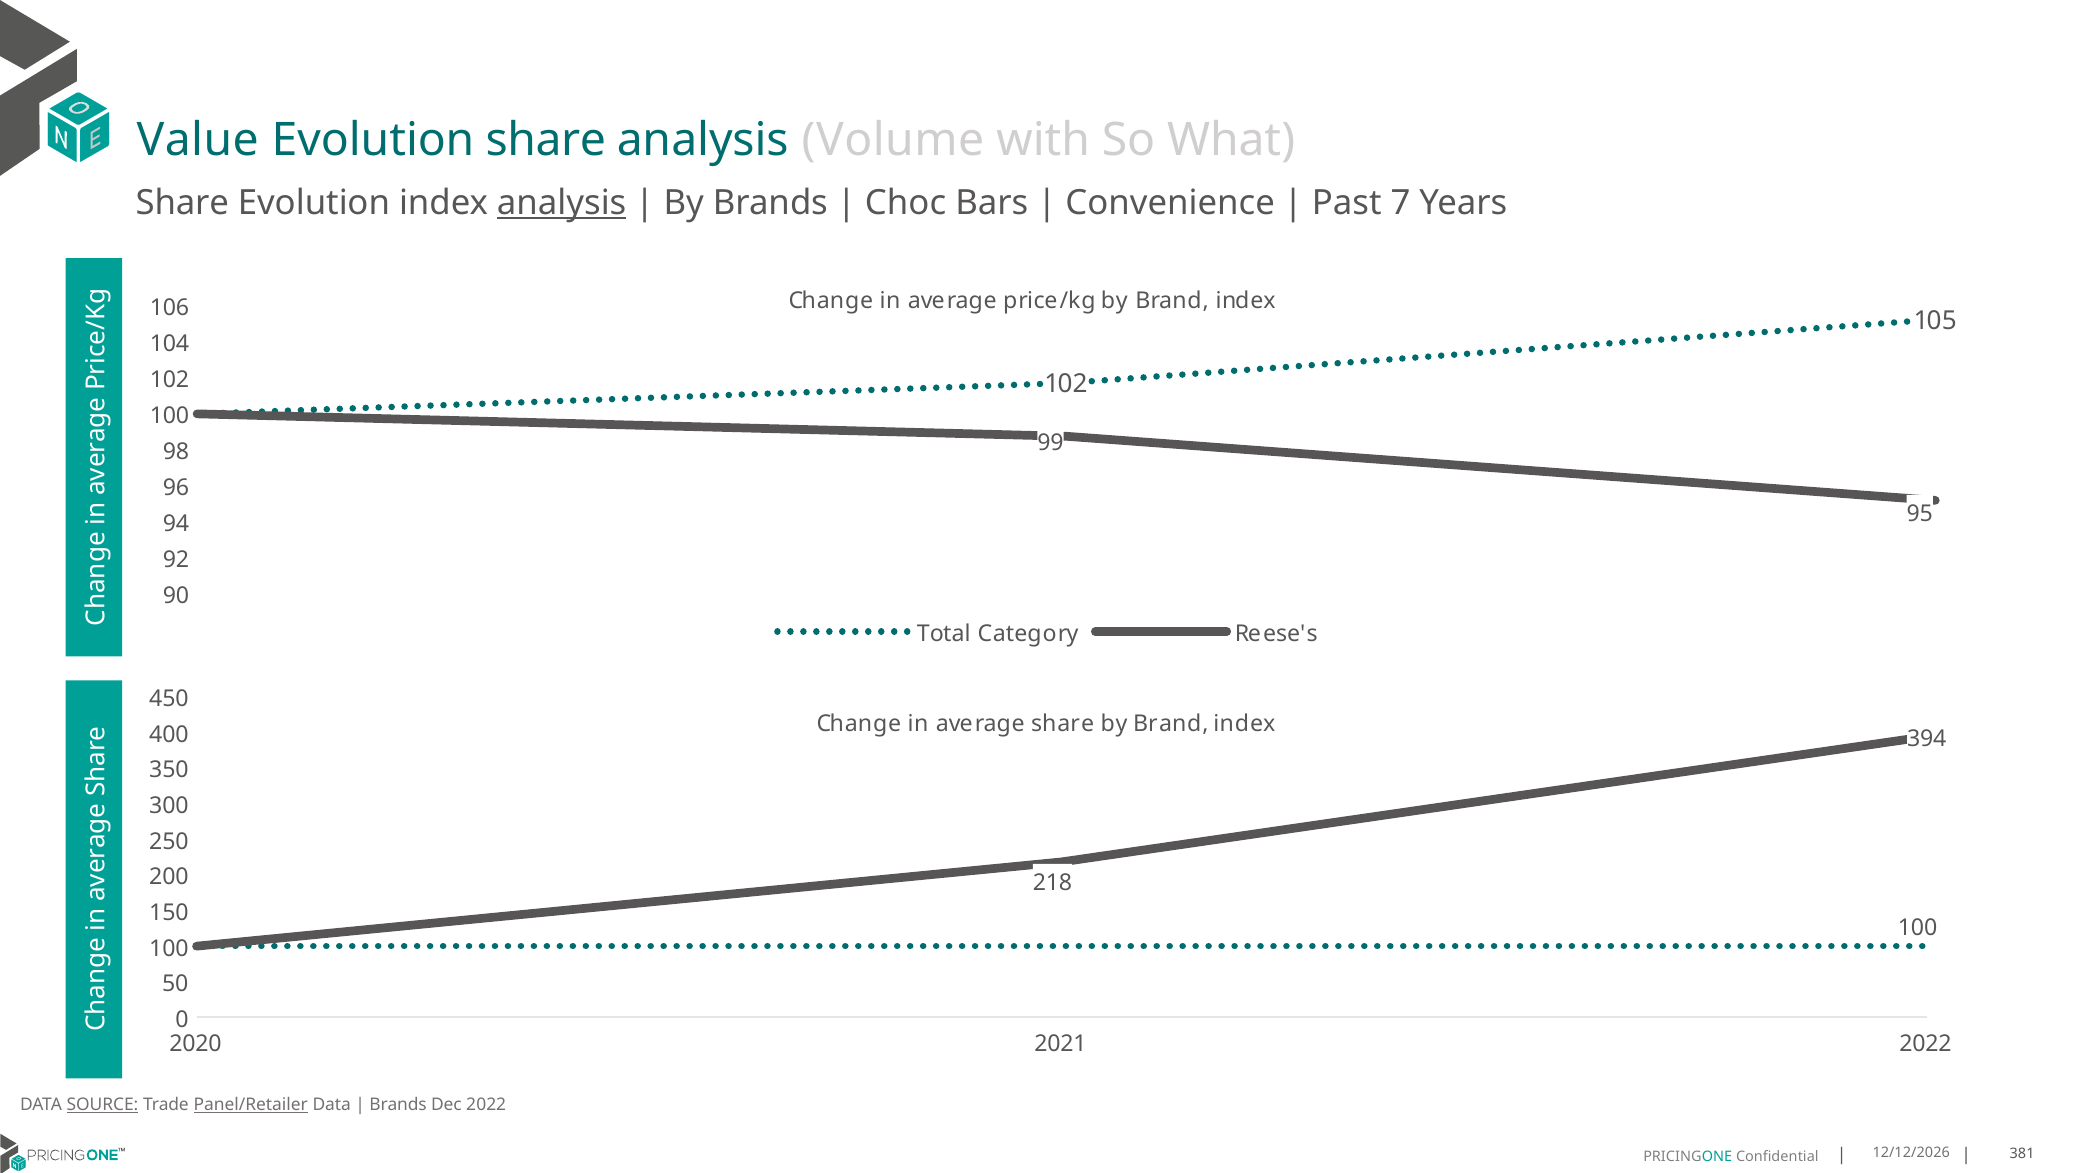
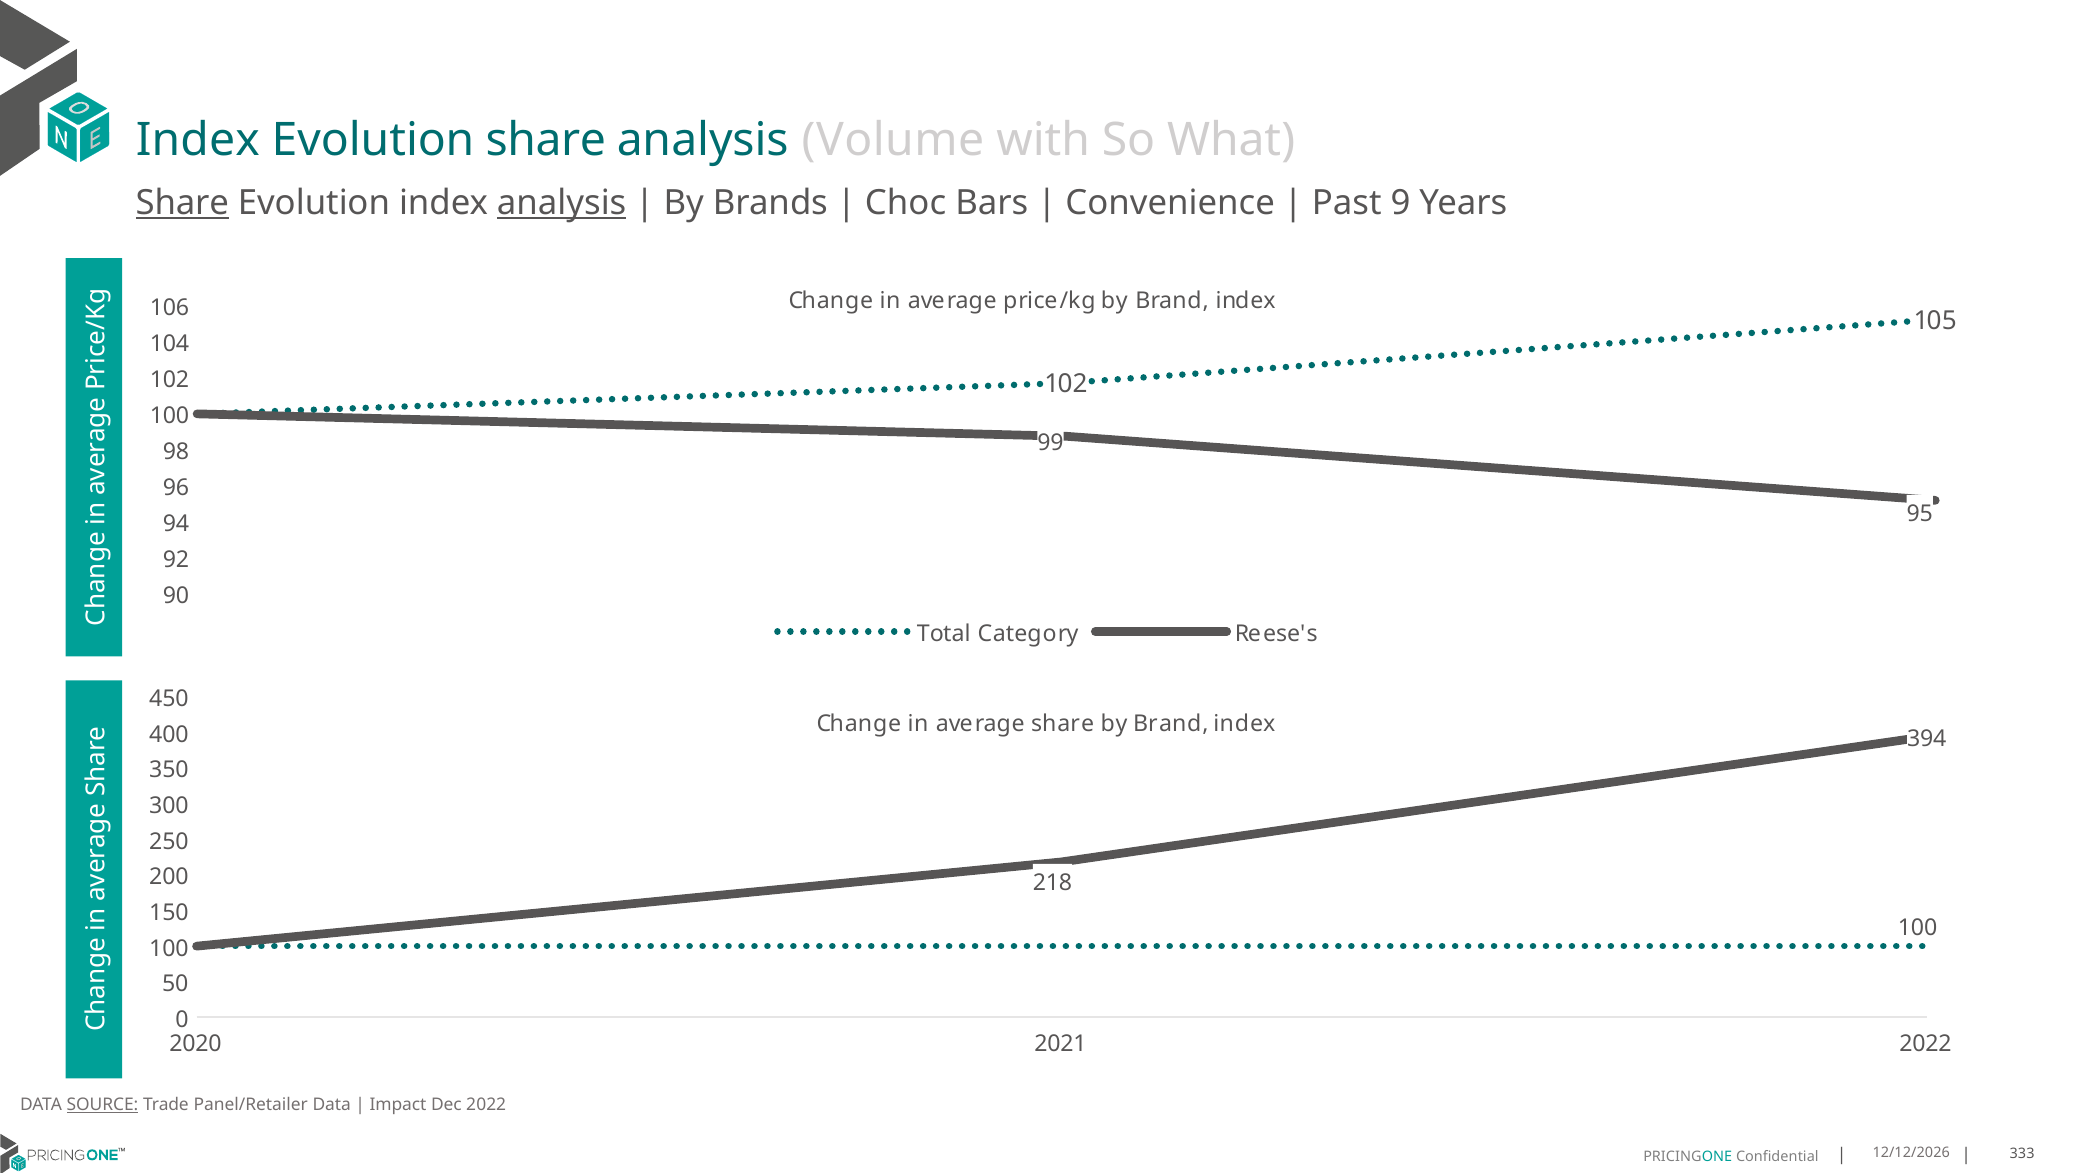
Value: Value -> Index (198, 140)
Share underline: none -> present (182, 203)
7: 7 -> 9 (1401, 203)
Panel/Retailer underline: present -> none (251, 1105)
Brands: Brands -> Impact (398, 1105)
381: 381 -> 333 (2022, 1154)
